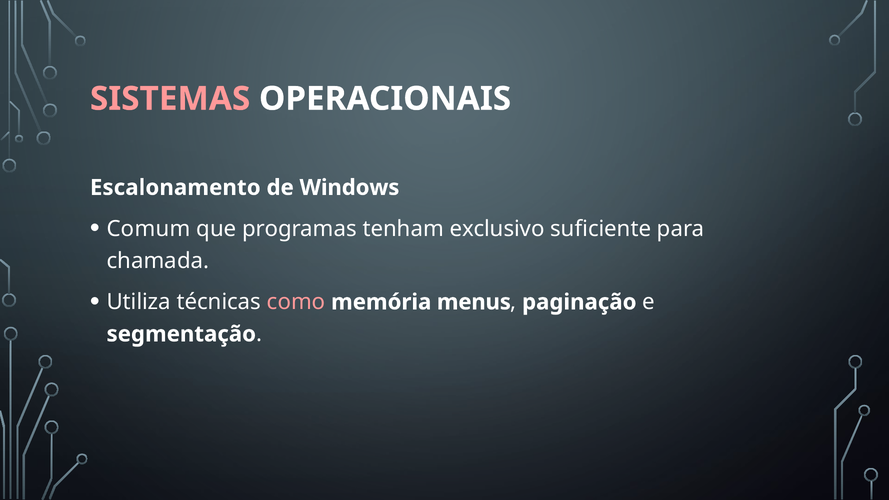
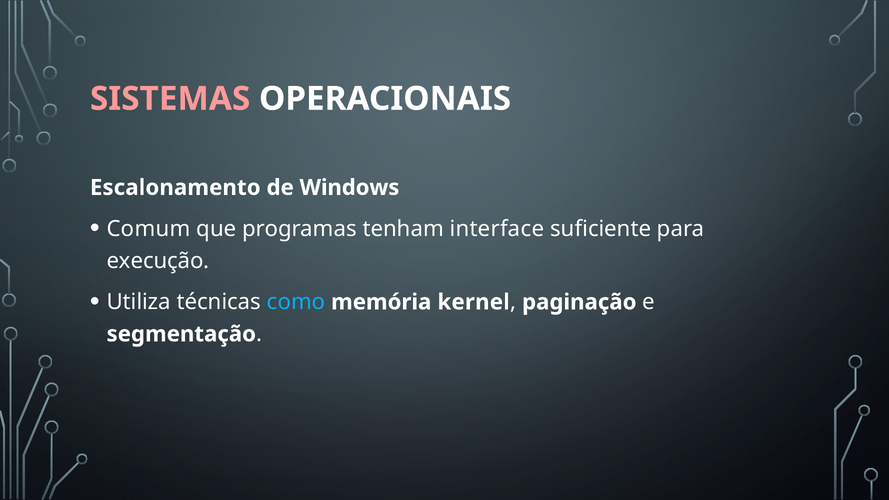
exclusivo: exclusivo -> interface (497, 229)
chamada: chamada -> execução (158, 261)
como colour: pink -> light blue (296, 302)
menus: menus -> kernel (474, 302)
